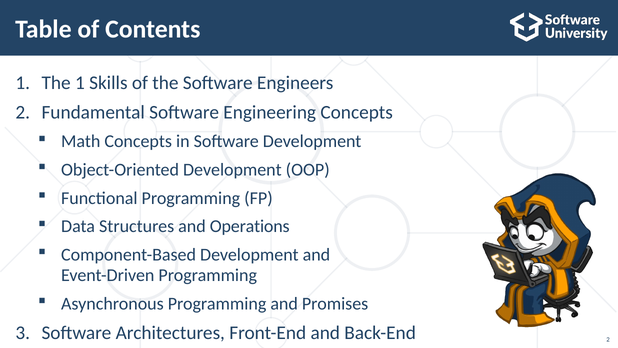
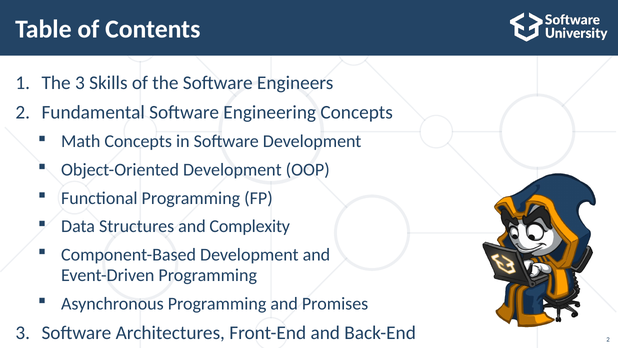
The 1: 1 -> 3 (80, 83)
Operations: Operations -> Complexity (250, 226)
